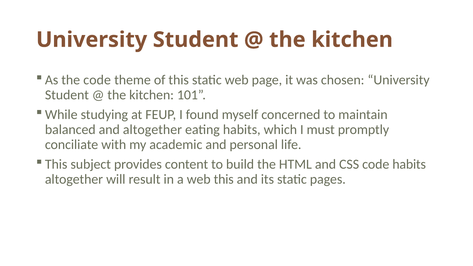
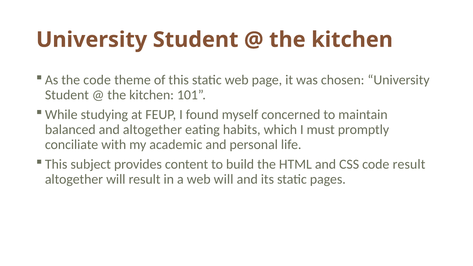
code habits: habits -> result (409, 164)
web this: this -> will (224, 179)
